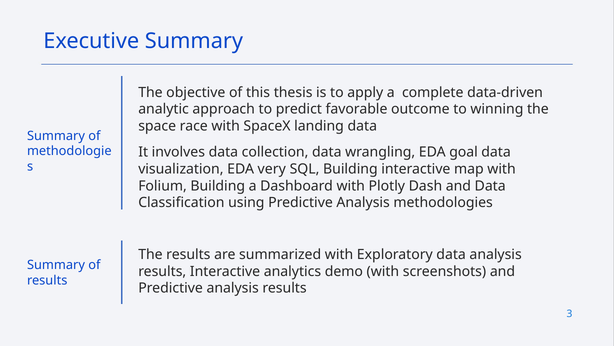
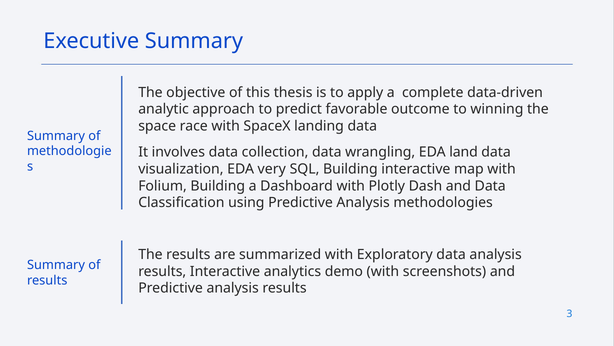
goal: goal -> land (464, 152)
